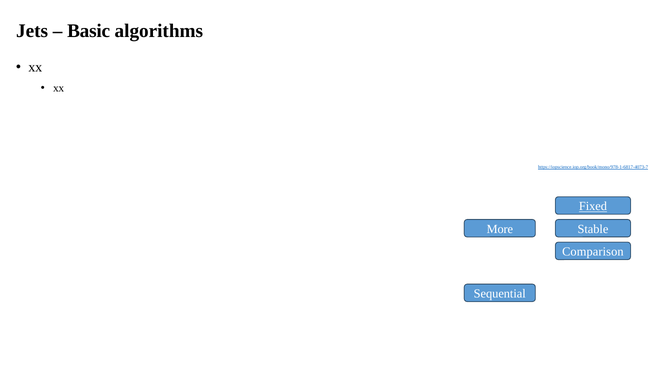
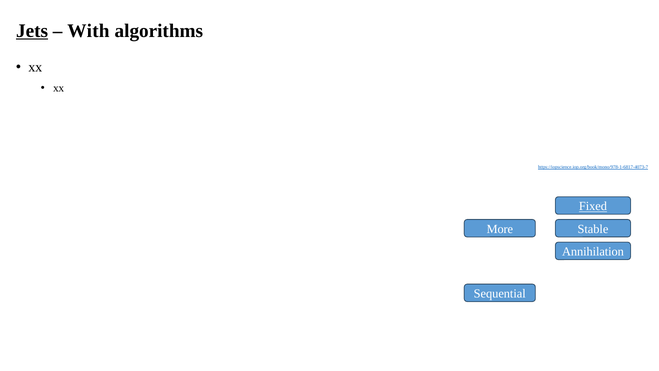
Jets underline: none -> present (32, 31)
Basic: Basic -> With (88, 31)
Comparison: Comparison -> Annihilation (593, 252)
